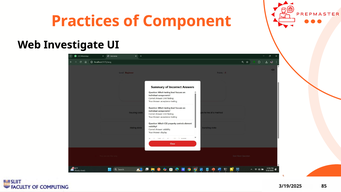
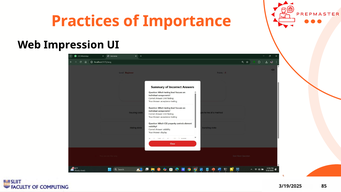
Component: Component -> Importance (187, 21)
Investigate: Investigate -> Impression (74, 45)
